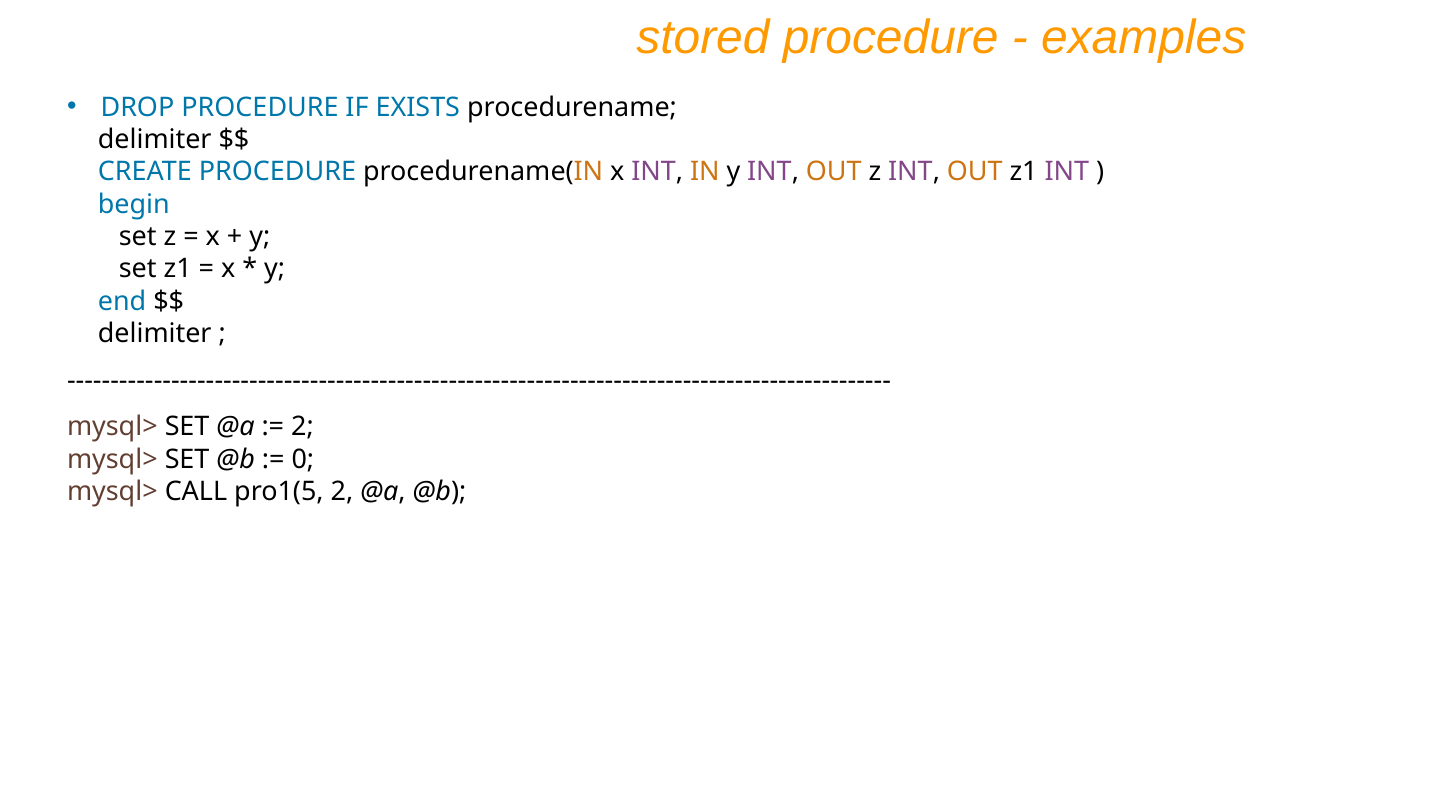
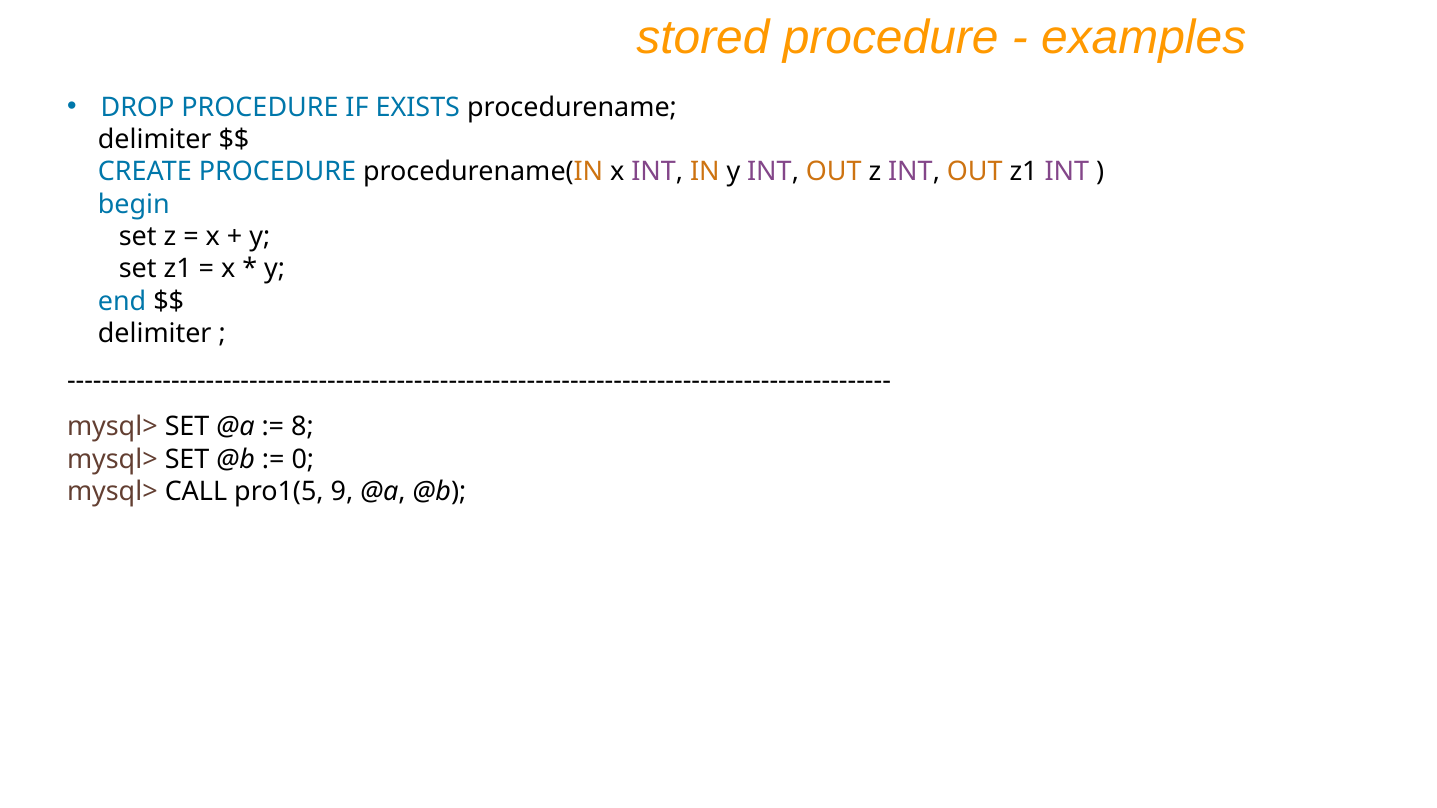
2: 2 -> 8 (302, 427)
pro1(5 2: 2 -> 9 (342, 492)
